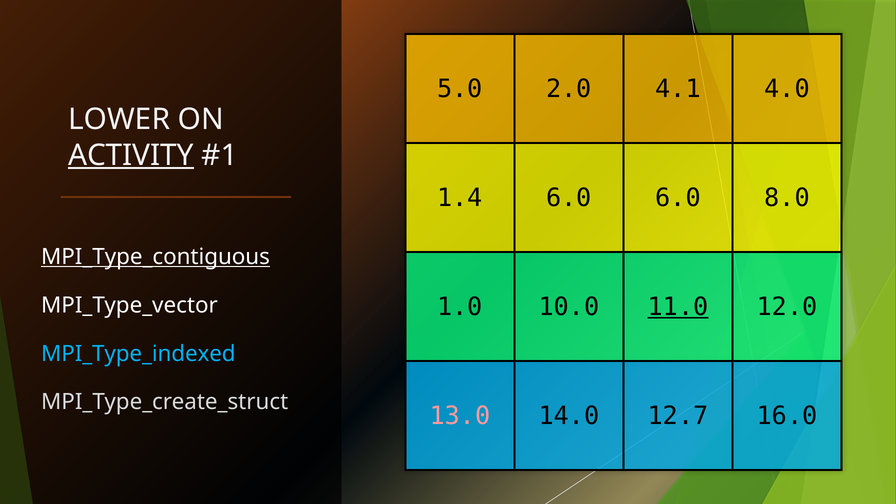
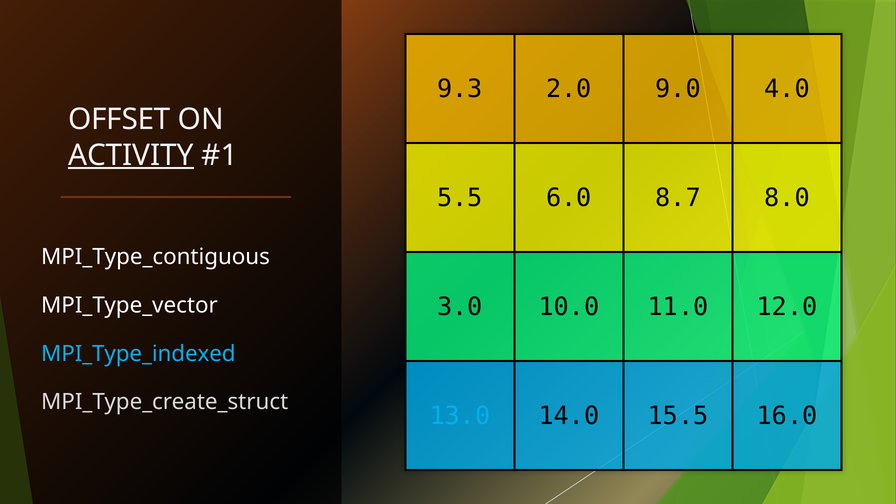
5.0: 5.0 -> 9.3 (460, 89)
4.1: 4.1 -> 9.0 (678, 89)
LOWER: LOWER -> OFFSET (119, 119)
1.4: 1.4 -> 5.5 (460, 198)
6.0 6.0: 6.0 -> 8.7 (678, 198)
MPI_Type_contiguous underline: present -> none (155, 257)
1.0: 1.0 -> 3.0 (460, 307)
11.0 underline: present -> none (678, 307)
13.0 colour: pink -> light blue (460, 416)
12.7: 12.7 -> 15.5 (678, 416)
